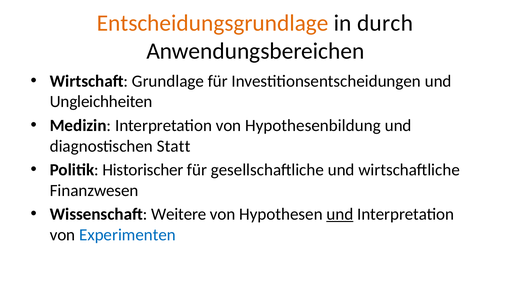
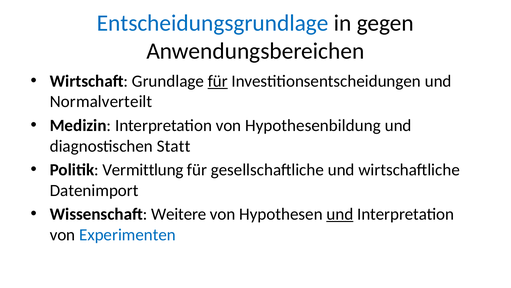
Entscheidungsgrundlage colour: orange -> blue (213, 23)
durch: durch -> gegen (385, 23)
für underline: none -> present (218, 81)
Ungleichheiten: Ungleichheiten -> Normalverteilt (101, 101)
Historischer: Historischer -> Vermittlung (143, 170)
Finanzwesen: Finanzwesen -> Datenimport (94, 190)
